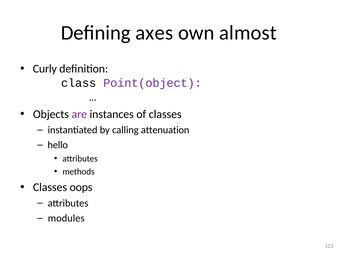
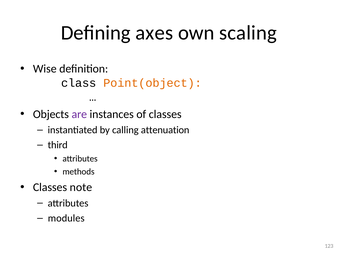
almost: almost -> scaling (248, 33)
Curly: Curly -> Wise (45, 69)
Point(object colour: purple -> orange (152, 83)
hello: hello -> third (58, 145)
oops: oops -> note (81, 187)
